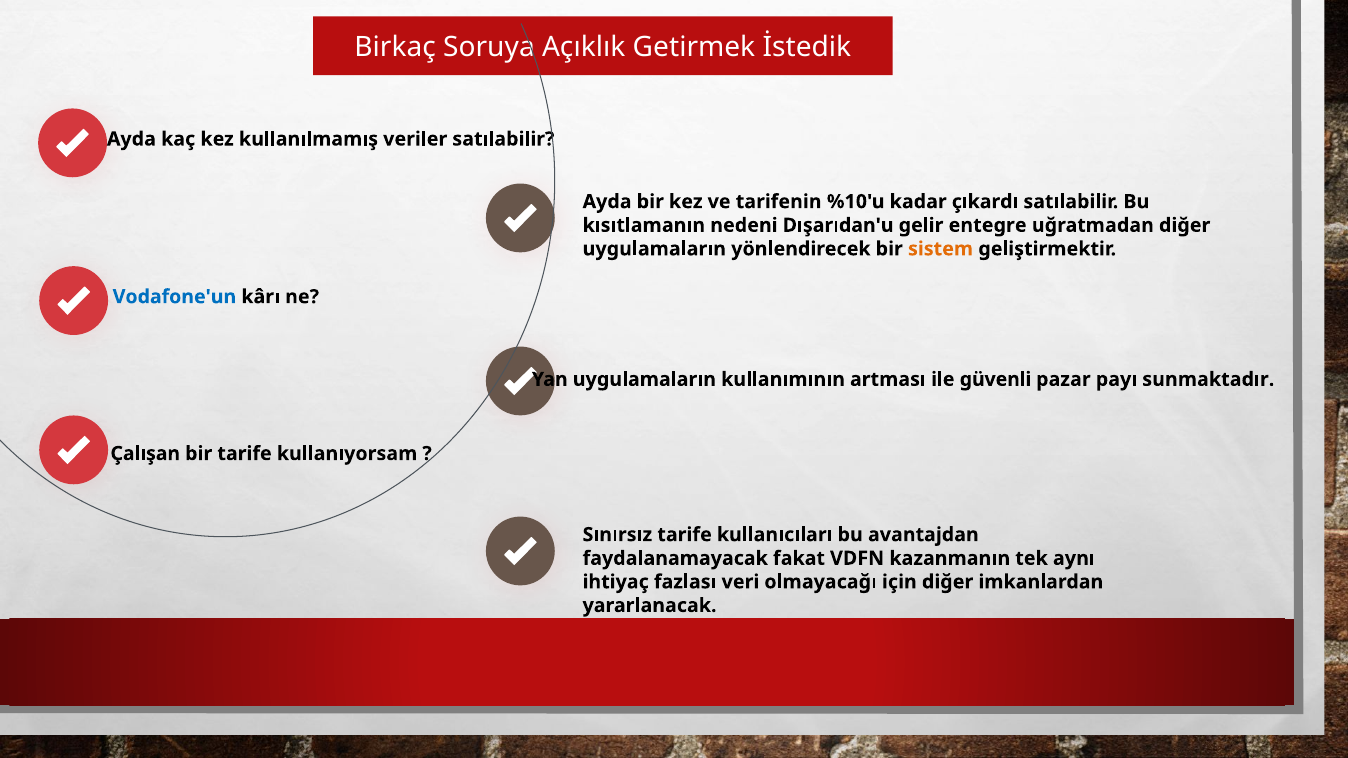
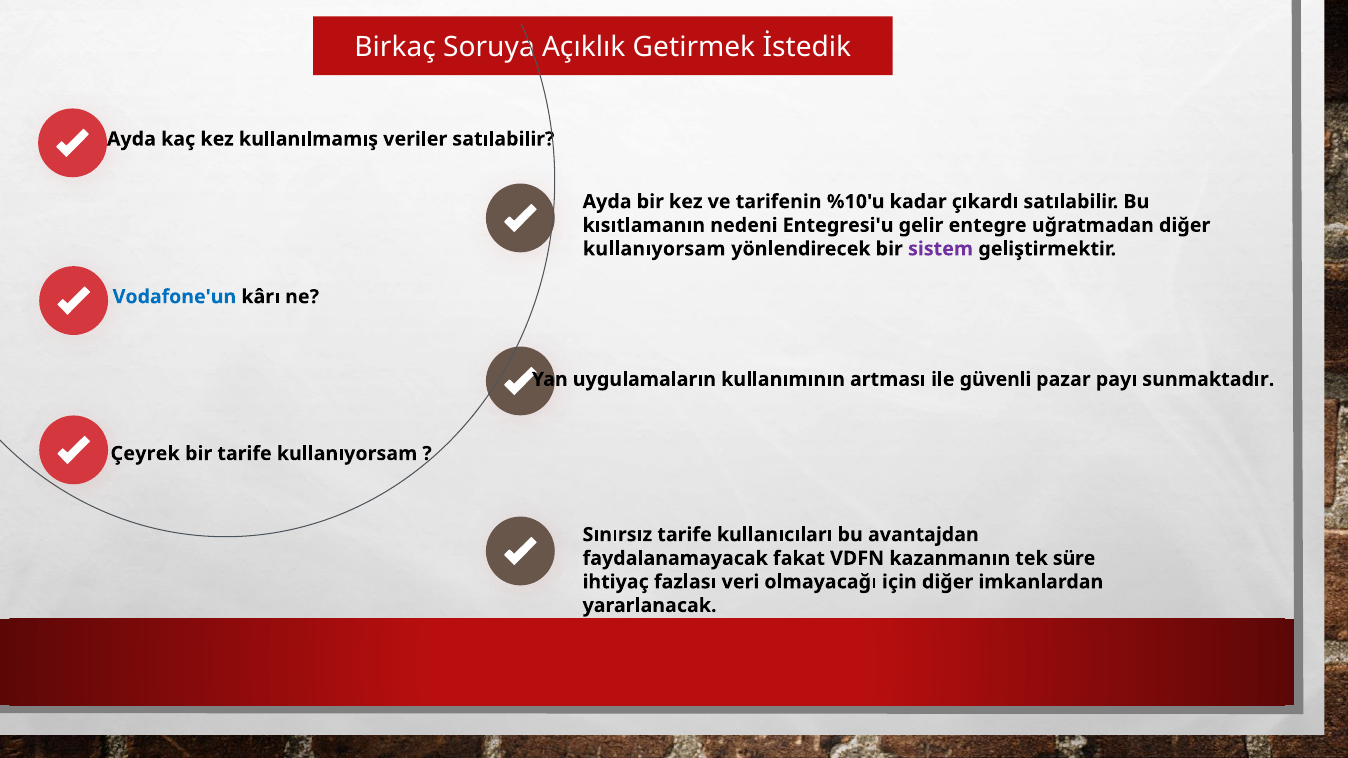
Dışarıdan'u: Dışarıdan'u -> Entegresi'u (838, 225)
uygulamaların: uygulamaların -> kullanıyorsam (654, 249)
sistem colour: orange -> purple (941, 249)
Çalışan: Çalışan -> Çeyrek (145, 454)
aynı: aynı -> süre (1074, 558)
